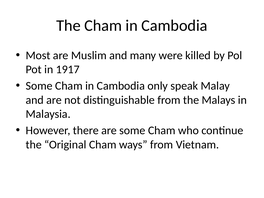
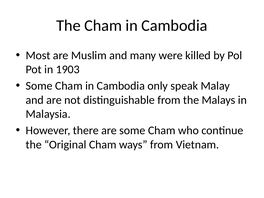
1917: 1917 -> 1903 (68, 69)
